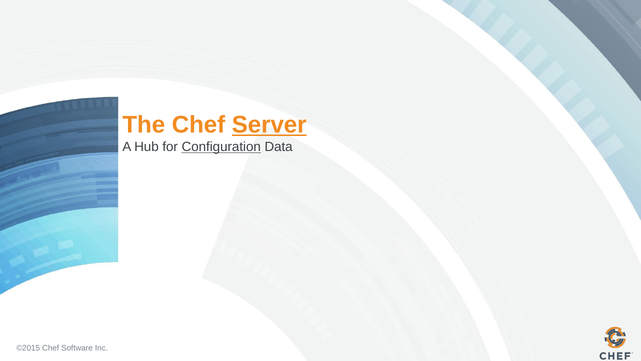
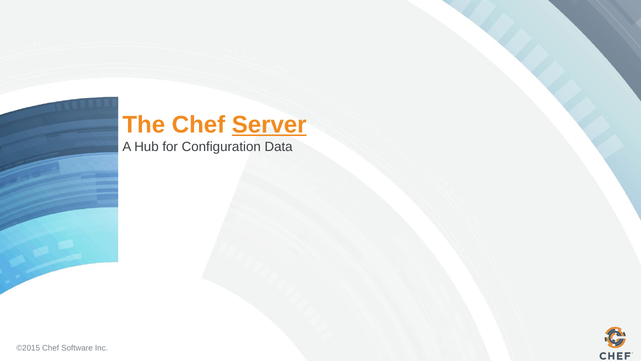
Configuration underline: present -> none (221, 147)
